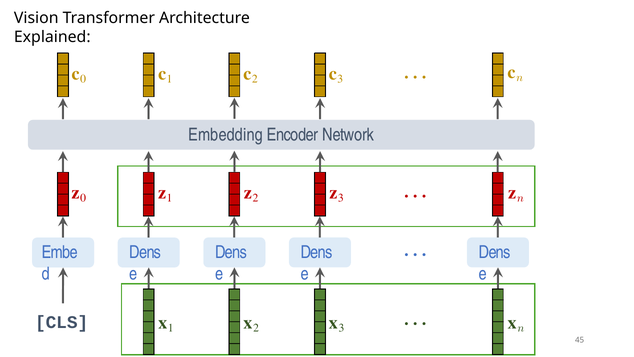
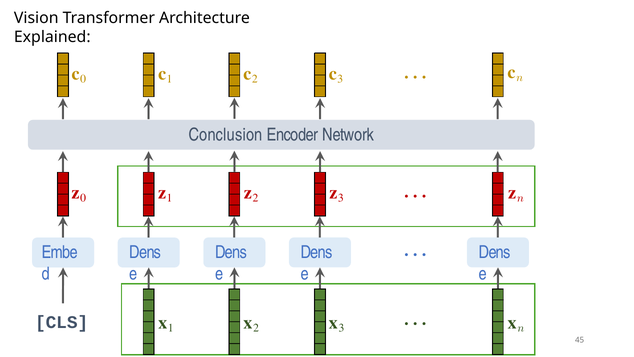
Embedding: Embedding -> Conclusion (226, 135)
